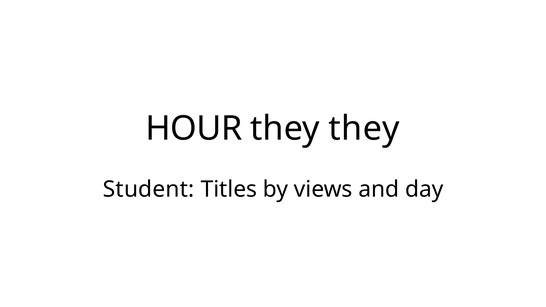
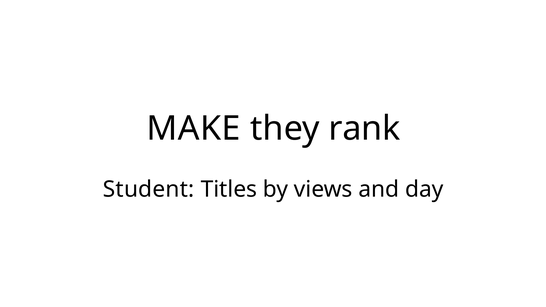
HOUR: HOUR -> MAKE (194, 129)
they they: they -> rank (364, 129)
